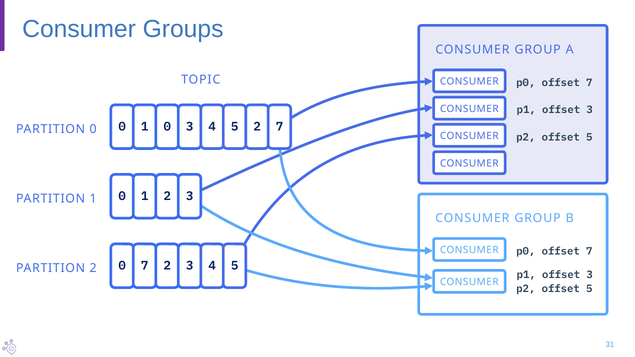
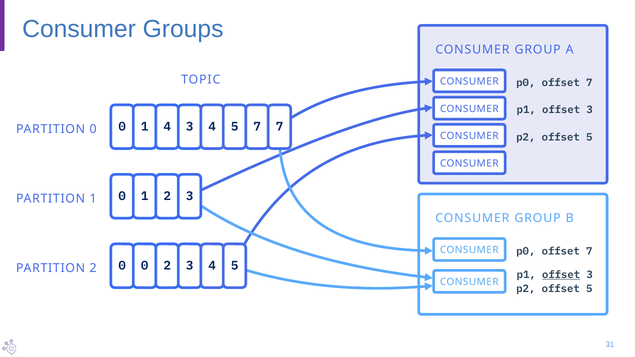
1 0: 0 -> 4 (167, 127)
5 2: 2 -> 7 (257, 127)
0 7: 7 -> 0 (145, 266)
offset underline: none -> present (561, 275)
